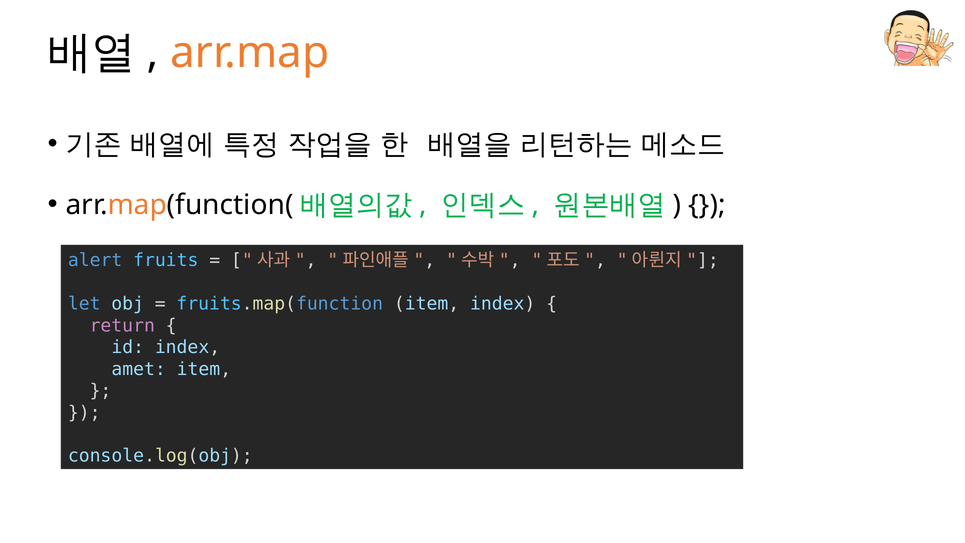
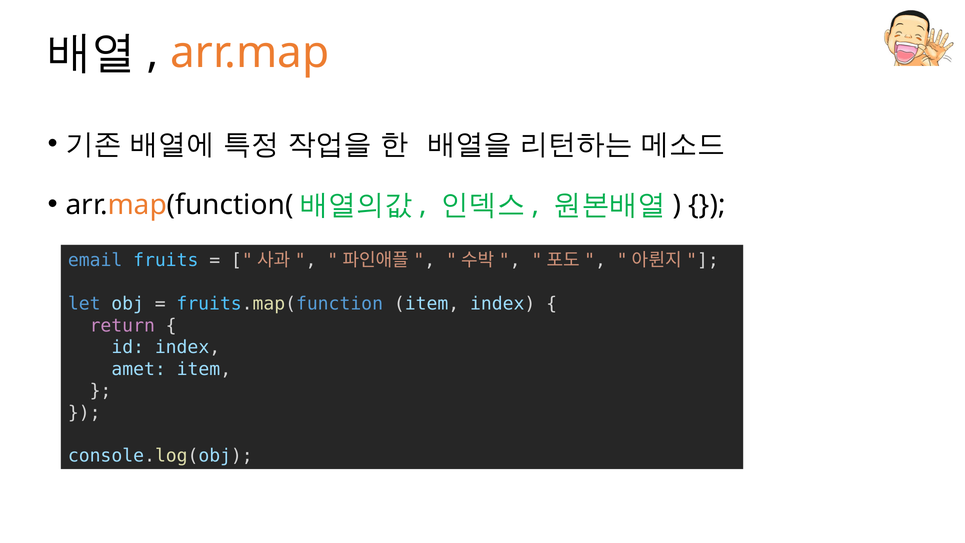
alert: alert -> email (95, 260)
